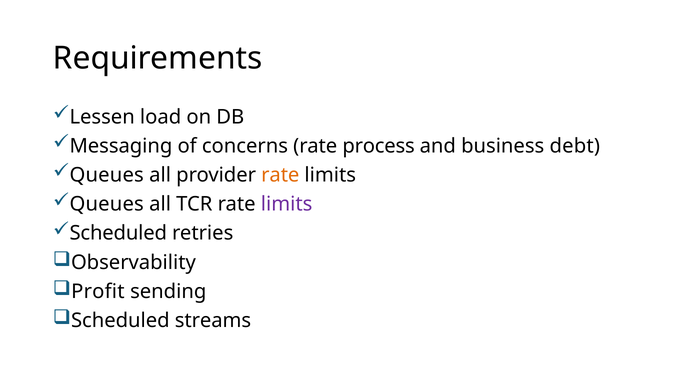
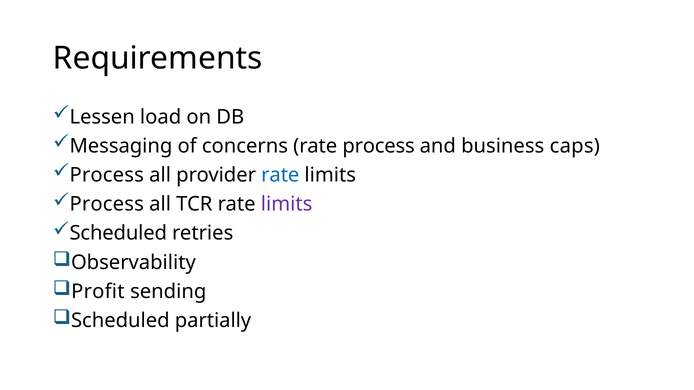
debt: debt -> caps (575, 146)
Queues: Queues -> Process (107, 175)
rate colour: orange -> blue (280, 175)
Queues: Queues -> Process (107, 204)
streams: streams -> partially (213, 321)
